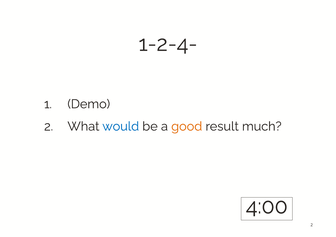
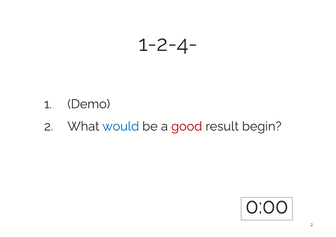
good colour: orange -> red (187, 127)
much: much -> begin (262, 127)
4:00: 4:00 -> 0:00 (267, 207)
